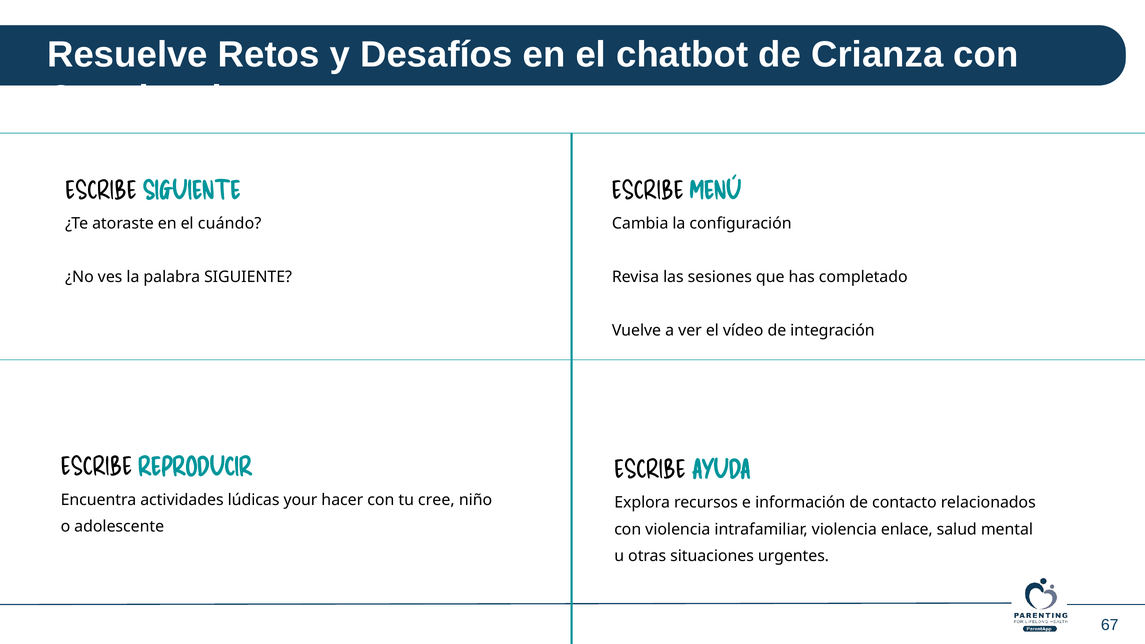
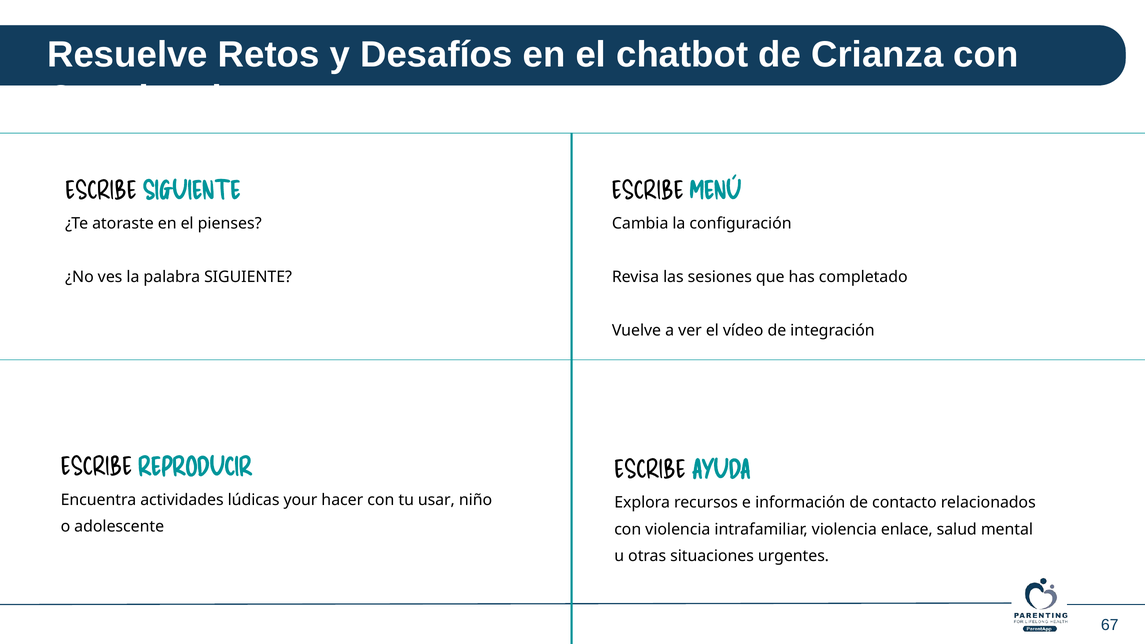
cuándo: cuándo -> pienses (230, 224)
cree: cree -> usar (436, 500)
